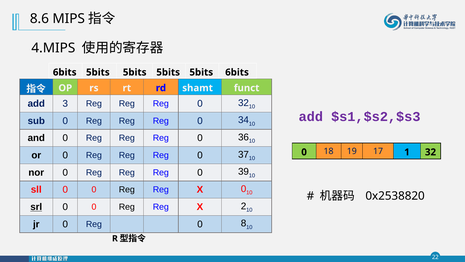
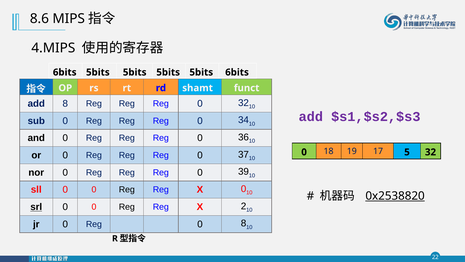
add 3: 3 -> 8 (65, 103)
1: 1 -> 5 (407, 152)
0x2538820 underline: none -> present (395, 196)
